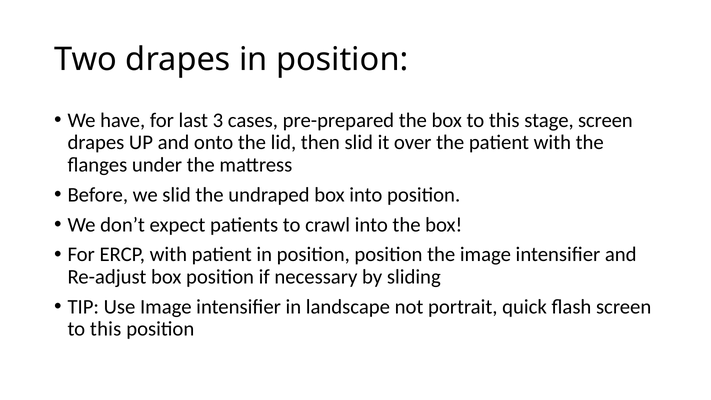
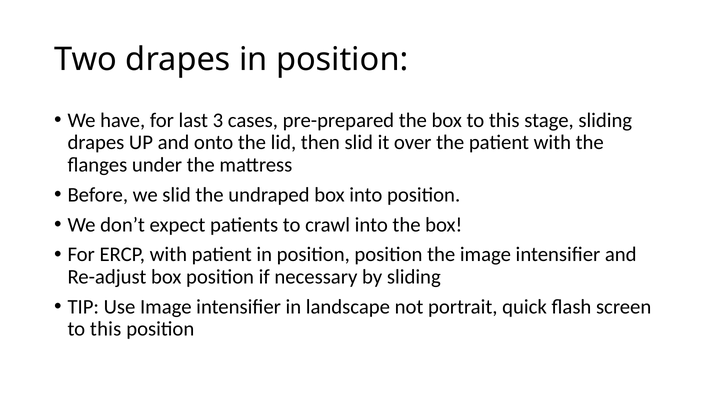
stage screen: screen -> sliding (605, 120)
